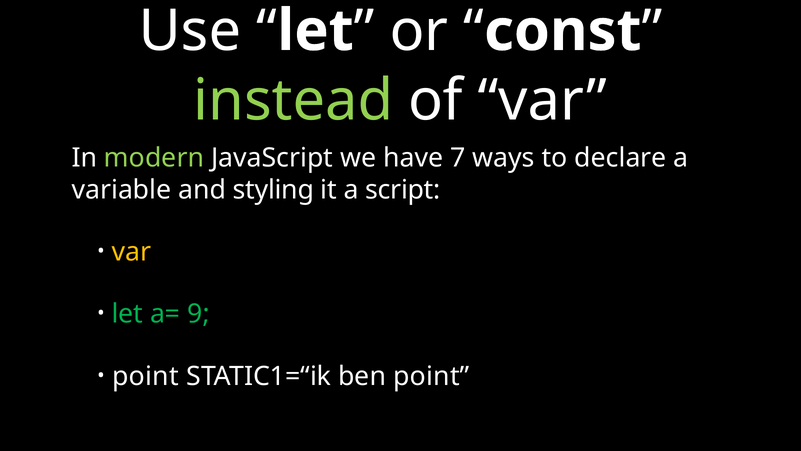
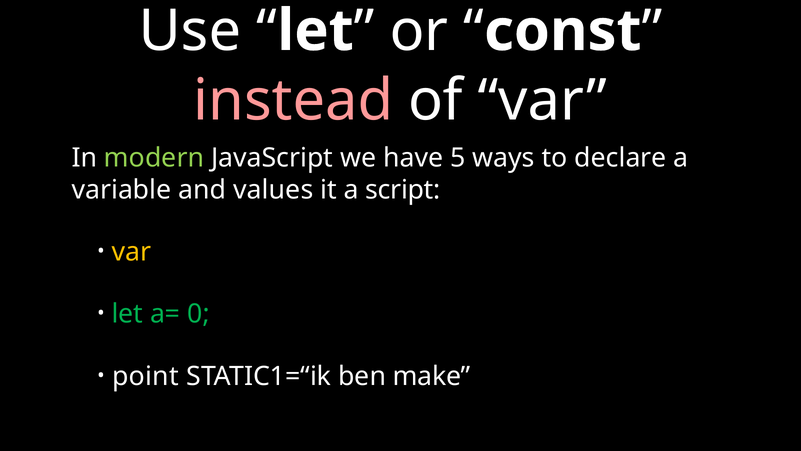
instead colour: light green -> pink (293, 100)
7: 7 -> 5 (458, 158)
styling: styling -> values (273, 190)
9: 9 -> 0 (198, 314)
ben point: point -> make (432, 376)
